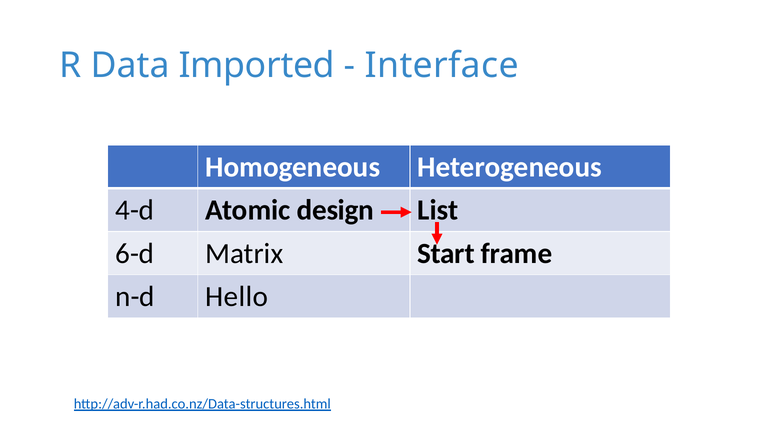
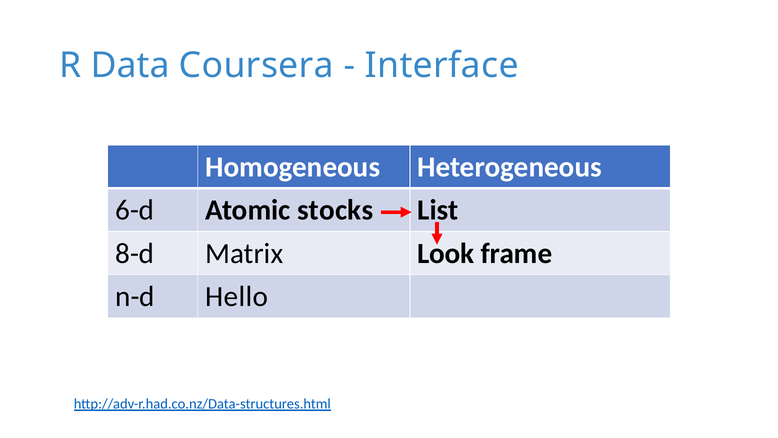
Imported: Imported -> Coursera (256, 65)
4-d: 4-d -> 6-d (135, 210)
design: design -> stocks (335, 210)
6-d: 6-d -> 8-d (135, 253)
Start: Start -> Look (446, 253)
